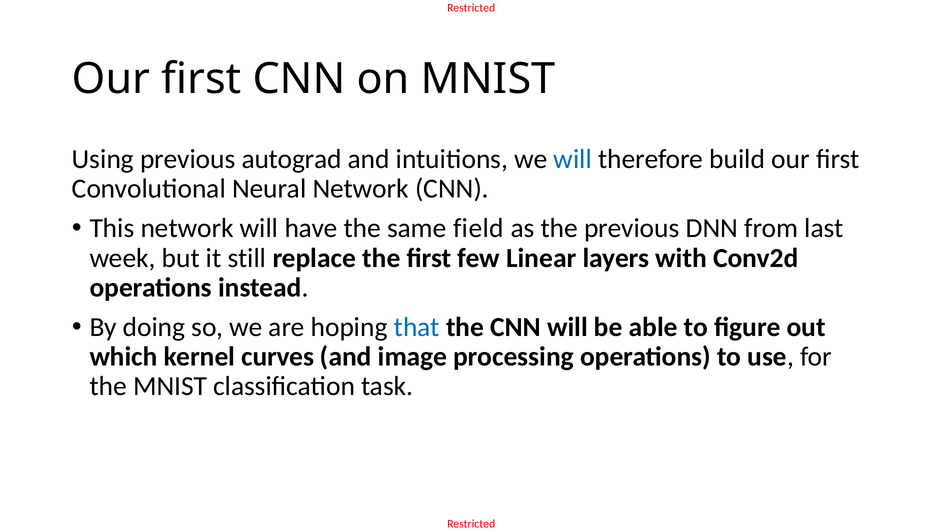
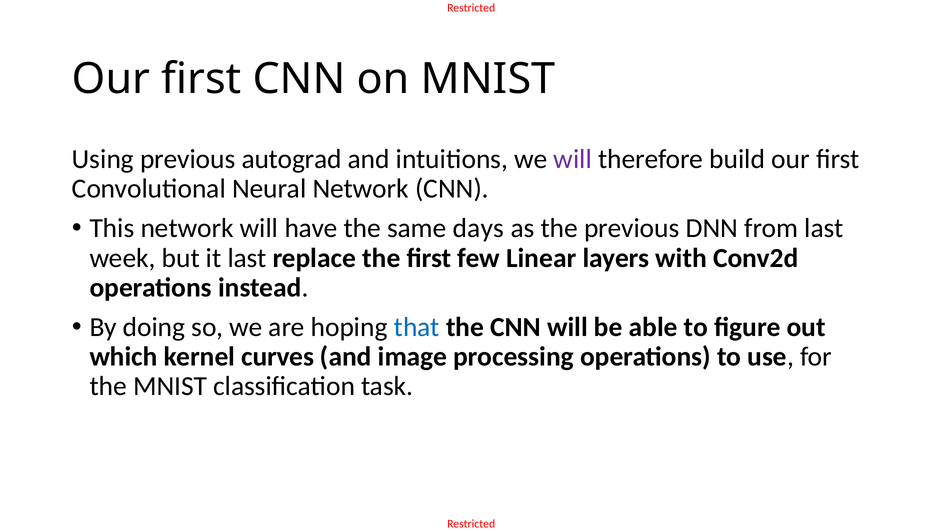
will colour: blue -> purple (573, 159)
field: field -> days (478, 229)
it still: still -> last (247, 258)
